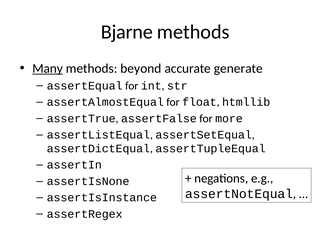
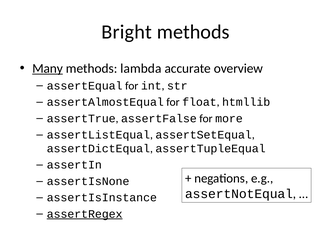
Bjarne: Bjarne -> Bright (127, 32)
beyond: beyond -> lambda (141, 69)
generate: generate -> overview (238, 69)
assertRegex underline: none -> present (85, 214)
